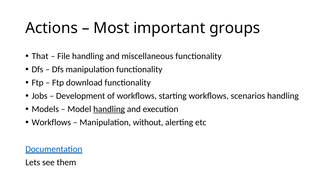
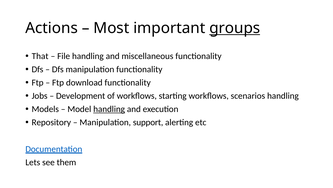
groups underline: none -> present (235, 28)
Workflows: Workflows -> Repository (51, 122)
without: without -> support (148, 122)
